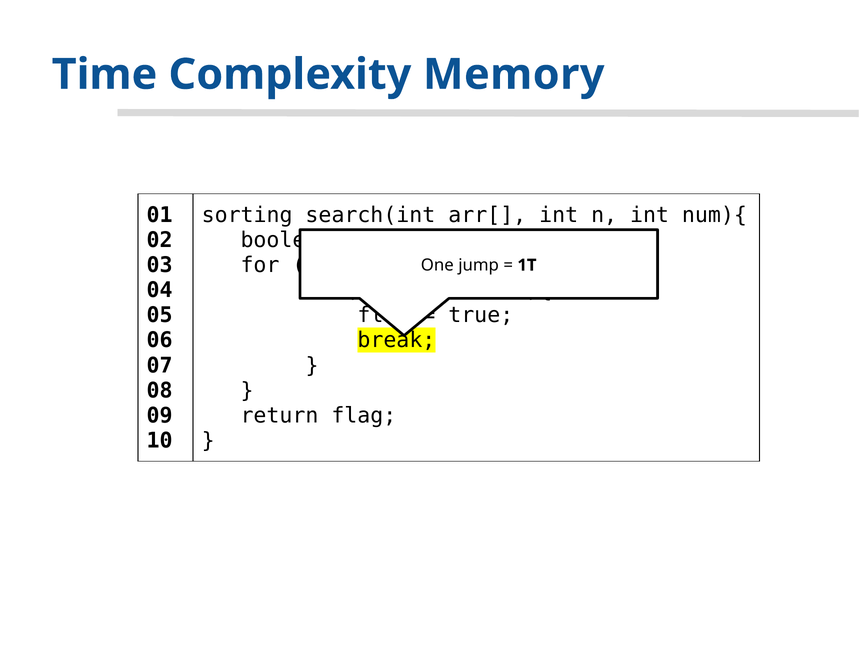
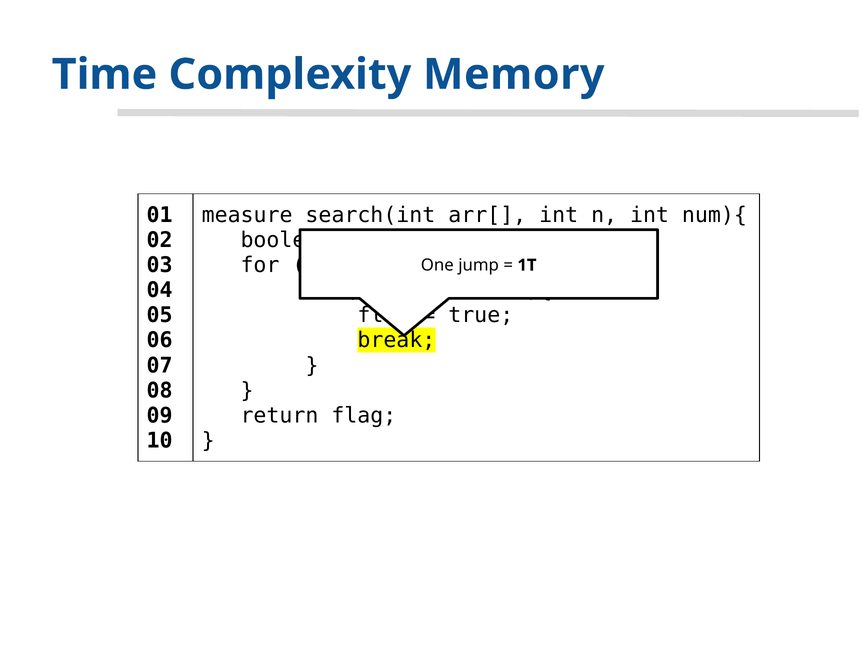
sorting: sorting -> measure (247, 215)
